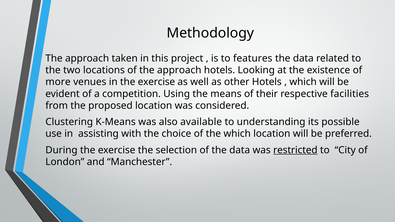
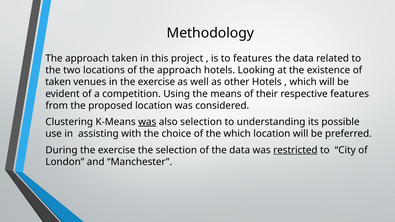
more: more -> taken (58, 82)
respective facilities: facilities -> features (350, 94)
was underline: none -> present (147, 122)
also available: available -> selection (201, 122)
